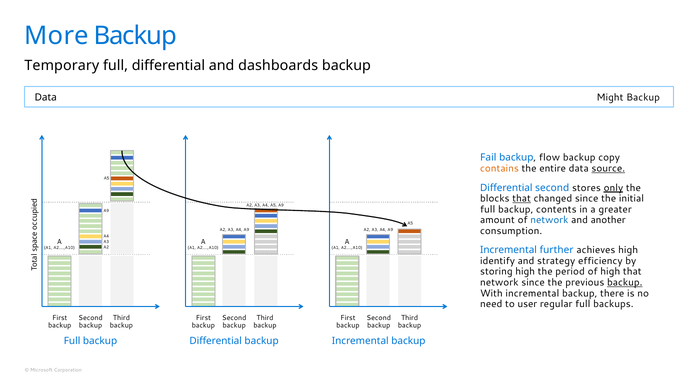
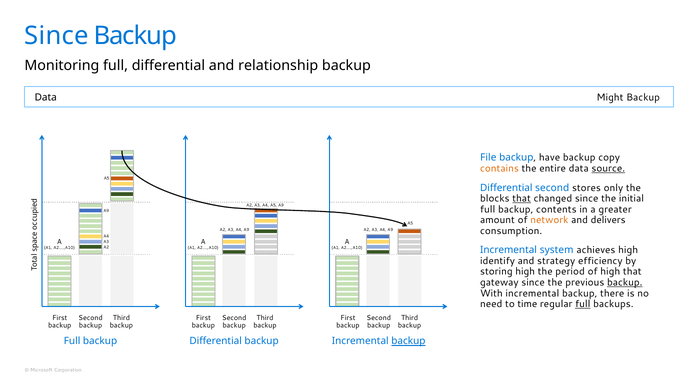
More: More -> Since (57, 36)
Temporary: Temporary -> Monitoring (62, 66)
dashboards: dashboards -> relationship (278, 66)
Fail: Fail -> File (488, 158)
flow: flow -> have (550, 158)
only underline: present -> none (613, 188)
network colour: blue -> orange (549, 220)
another: another -> delivers (608, 220)
further: further -> system (557, 251)
network: network -> gateway (499, 283)
user: user -> time (527, 304)
full underline: none -> present (583, 304)
backup underline: none -> present (408, 342)
